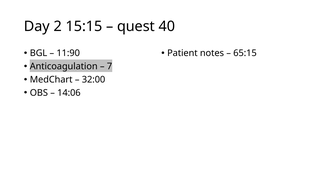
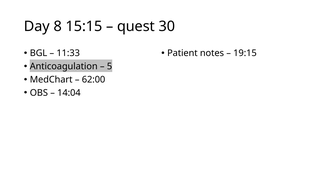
2: 2 -> 8 (58, 26)
40: 40 -> 30 (167, 26)
11:90: 11:90 -> 11:33 (68, 53)
65:15: 65:15 -> 19:15 (245, 53)
7: 7 -> 5 (110, 66)
32:00: 32:00 -> 62:00 (94, 79)
14:06: 14:06 -> 14:04 (69, 93)
